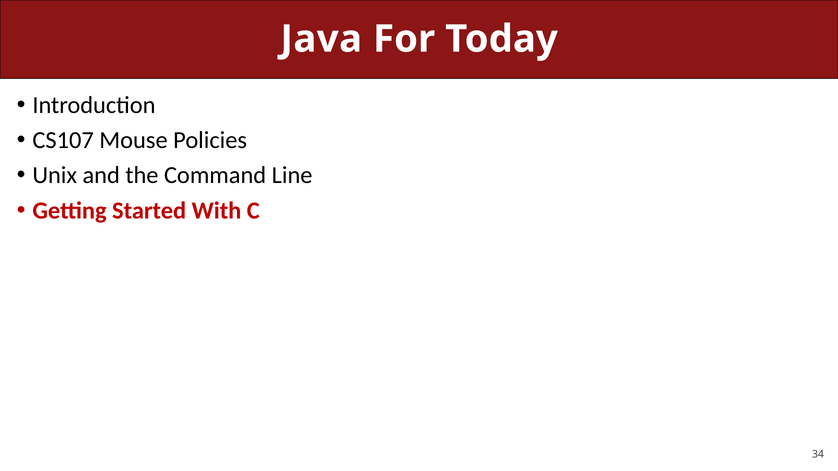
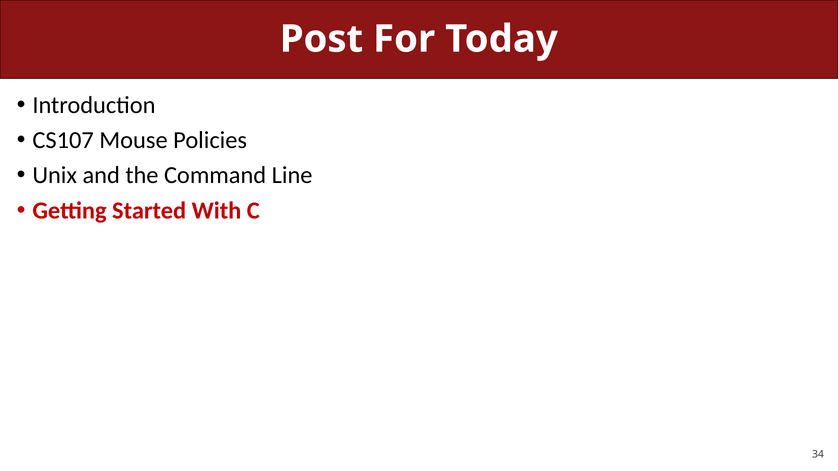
Java: Java -> Post (321, 39)
